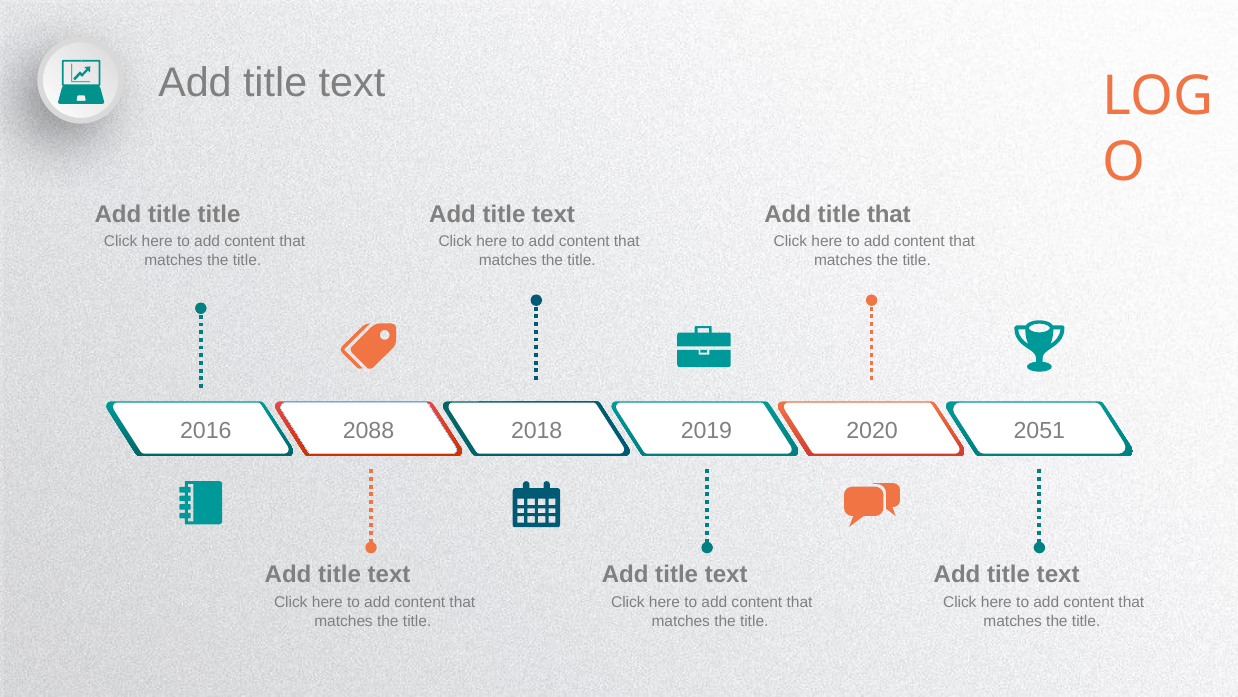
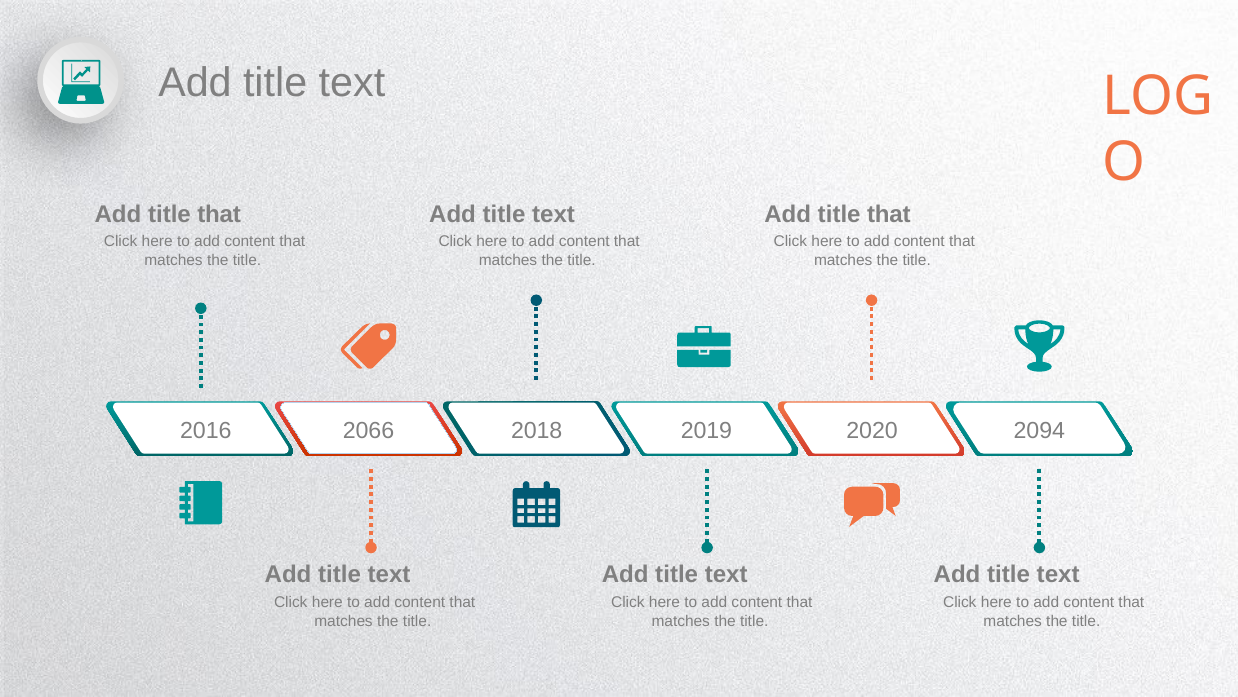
title: title -> that (219, 214)
2088: 2088 -> 2066 (369, 431)
2051: 2051 -> 2094 (1039, 431)
